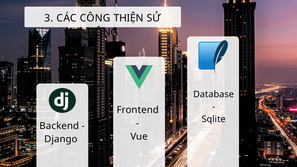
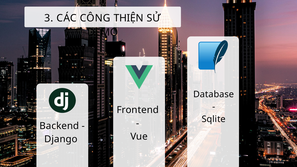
ĐÔNG: ĐÔNG -> DEMO (103, 32)
